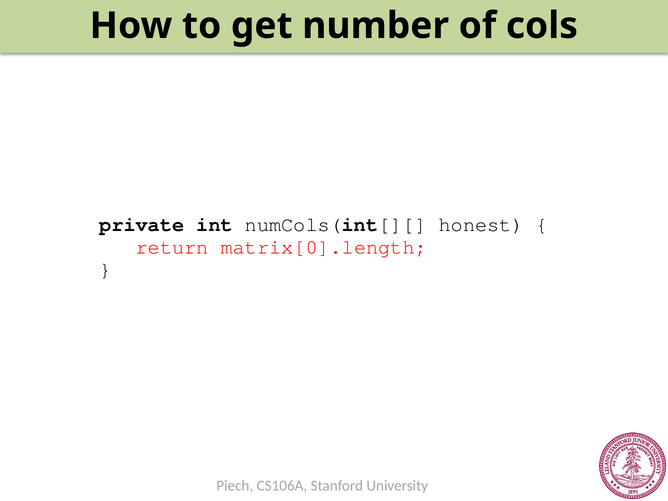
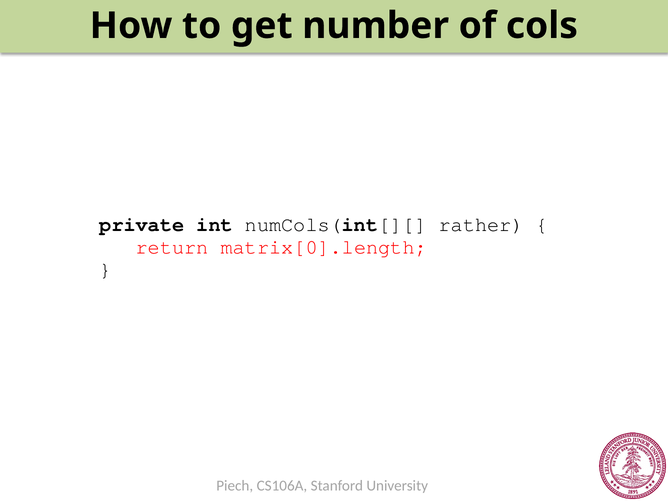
honest: honest -> rather (481, 224)
